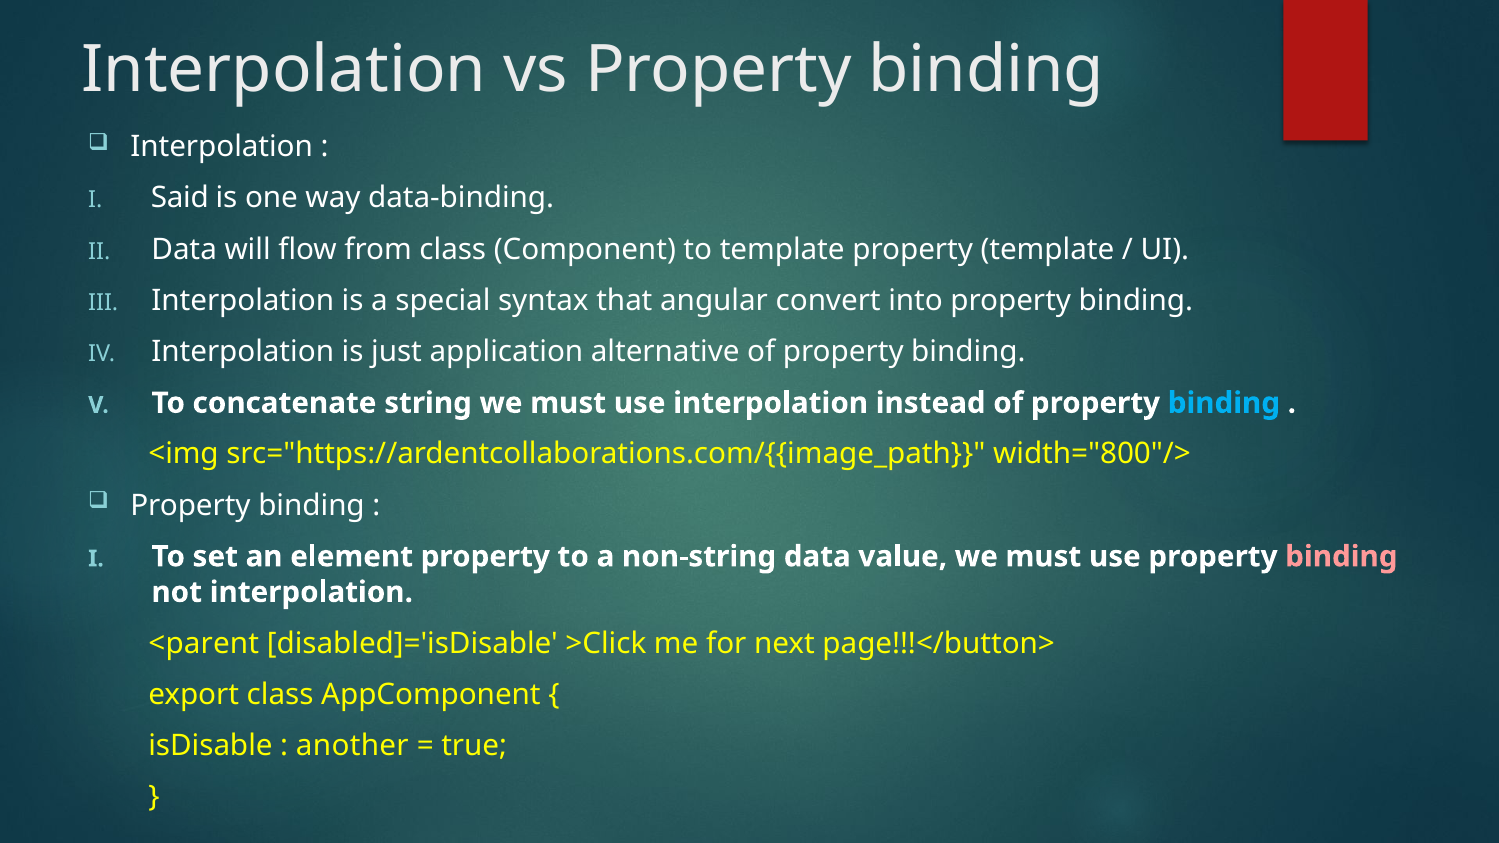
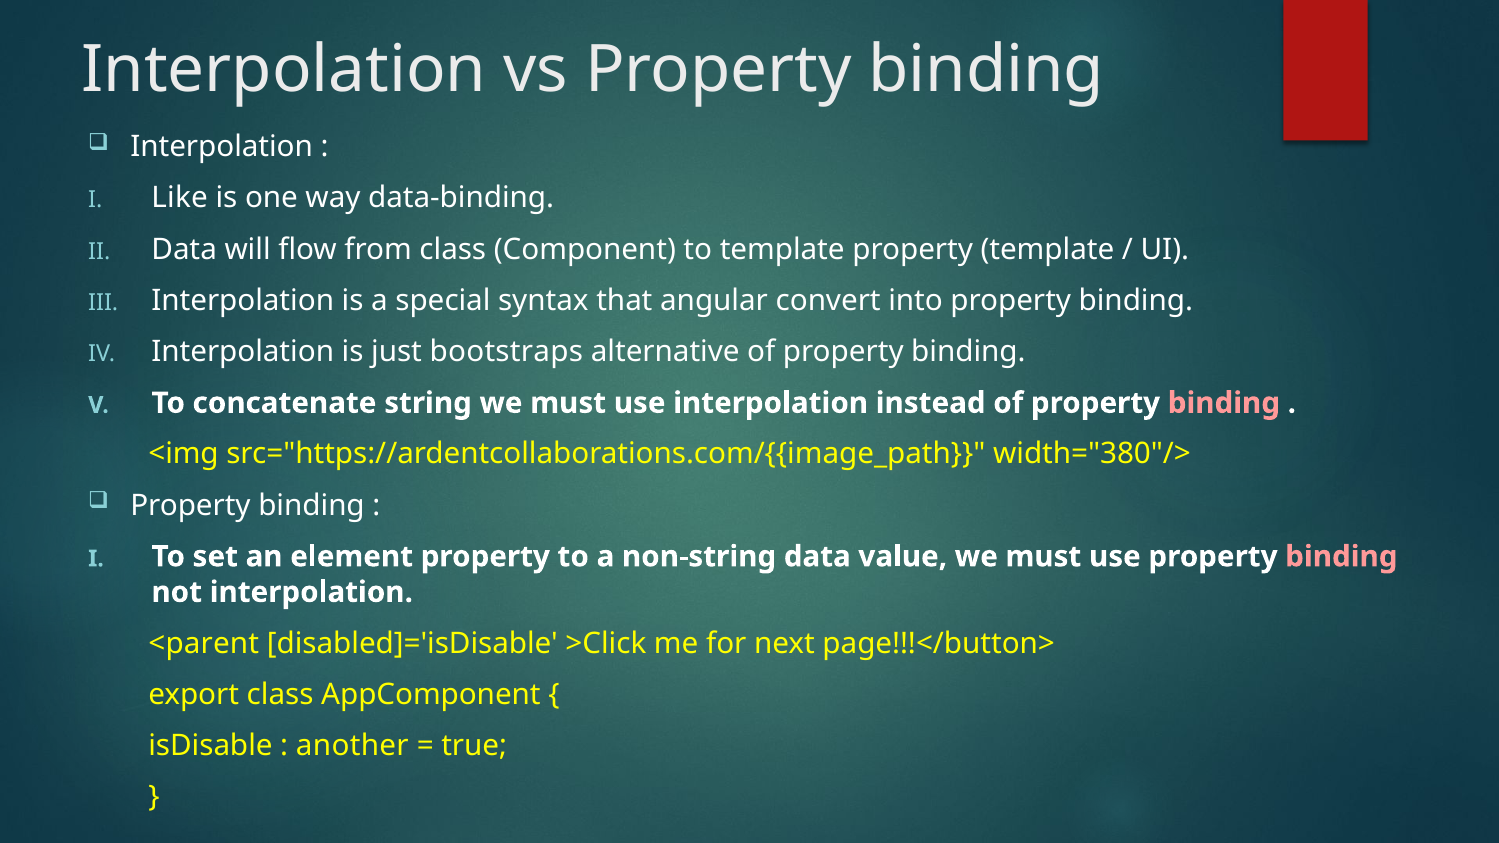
Said: Said -> Like (180, 198)
application: application -> bootstraps (506, 352)
binding colour: light blue -> pink (1224, 403)
width="800"/>: width="800"/> -> width="380"/> (1092, 454)
